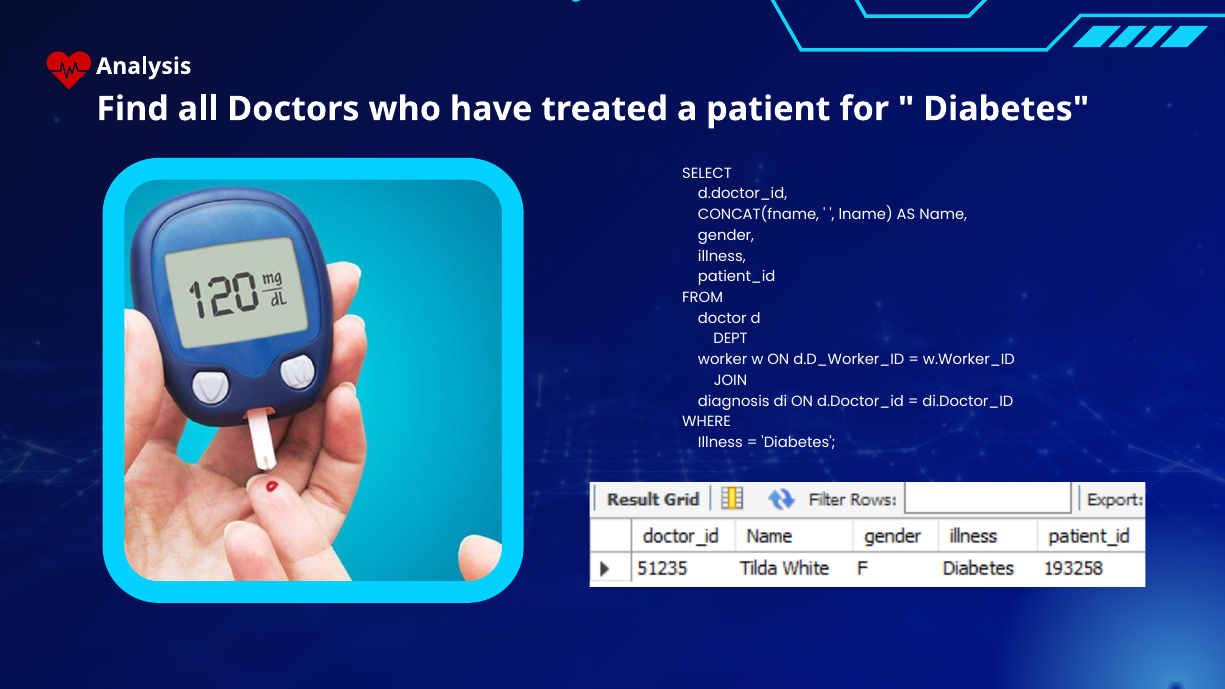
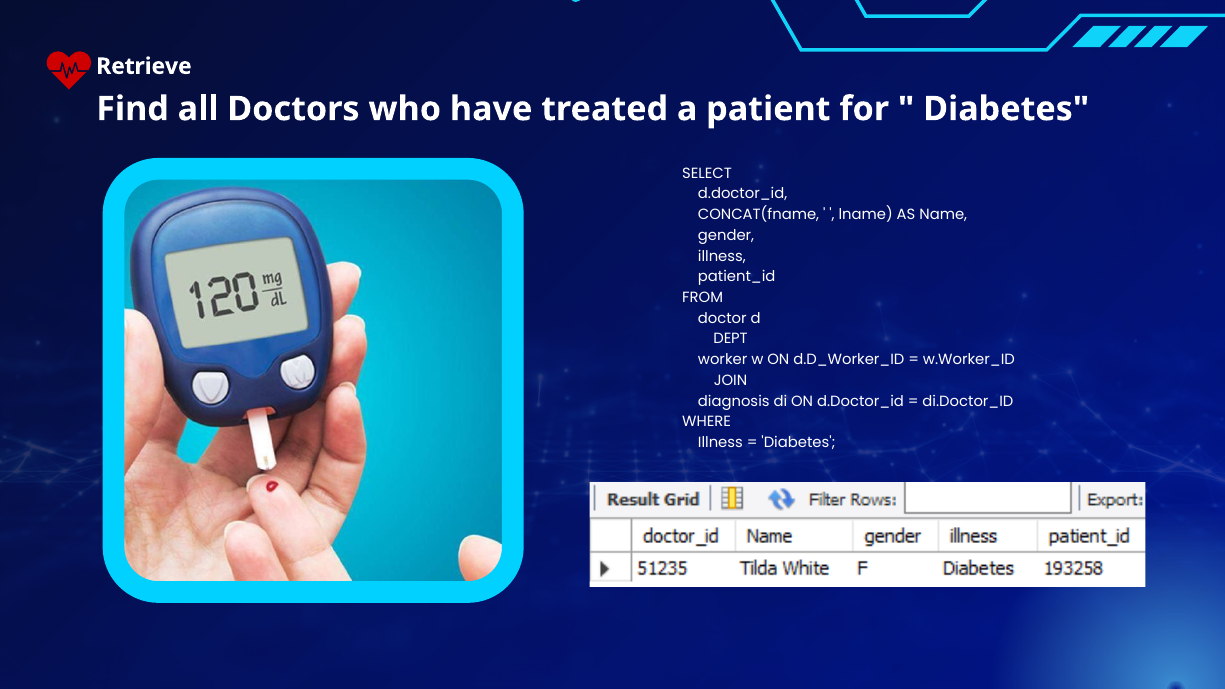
Analysis: Analysis -> Retrieve (144, 66)
